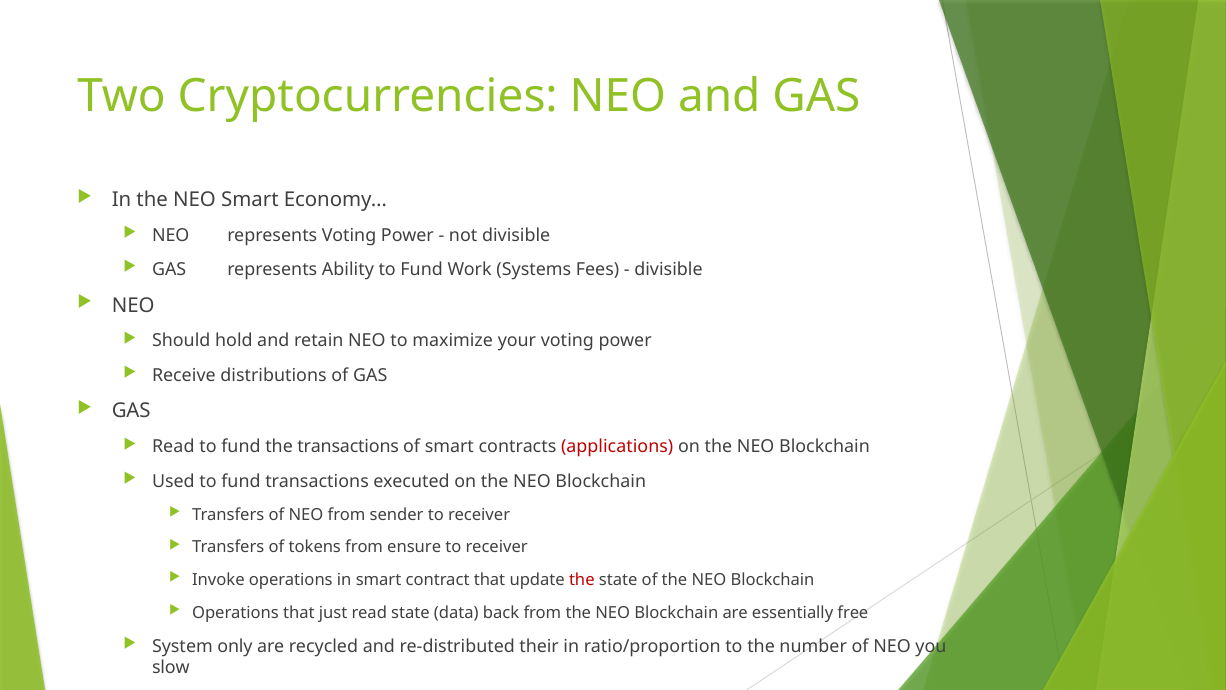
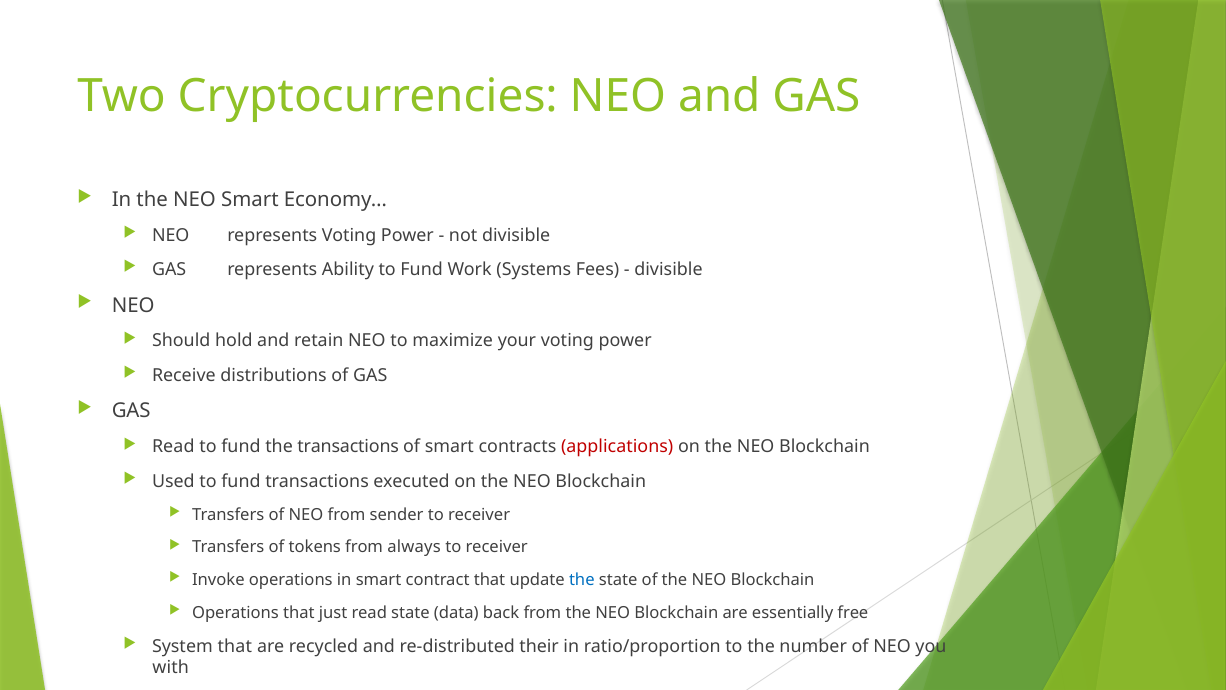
ensure: ensure -> always (414, 547)
the colour: red -> blue (582, 580)
System only: only -> that (235, 646)
slow: slow -> with (171, 667)
